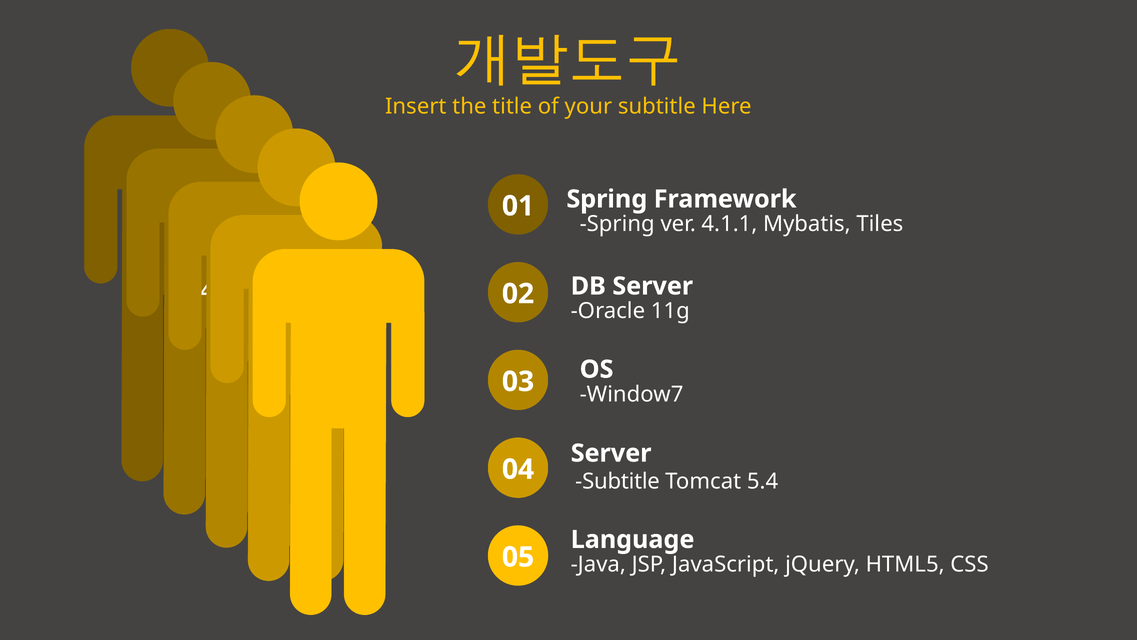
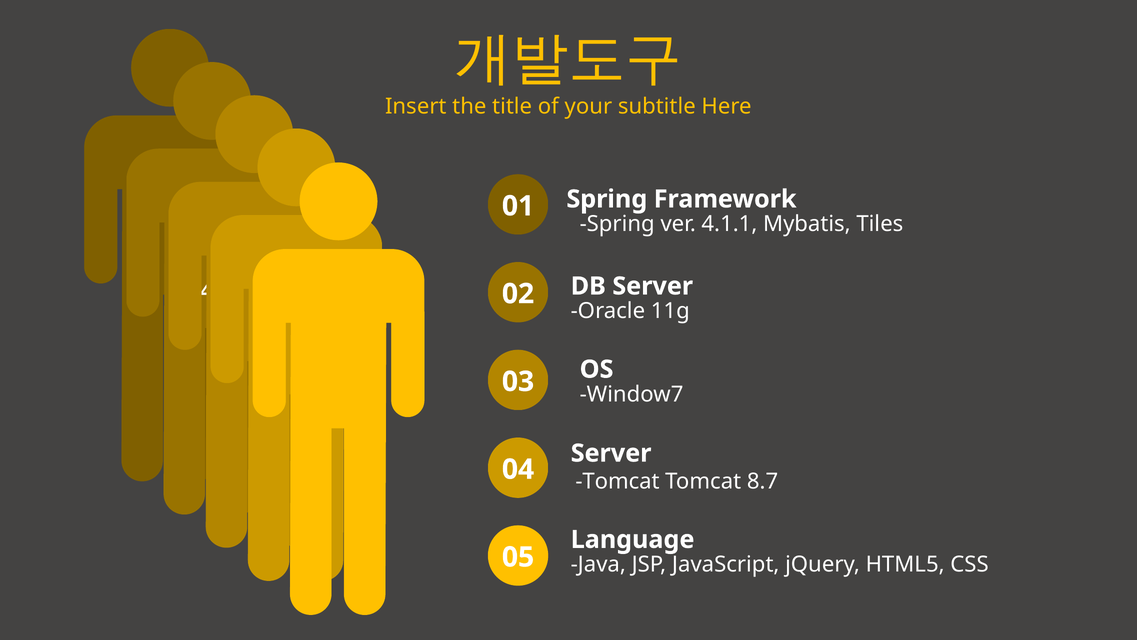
Subtitle: Subtitle -> Tomcat (617, 481)
5.4: 5.4 -> 8.7 (763, 481)
